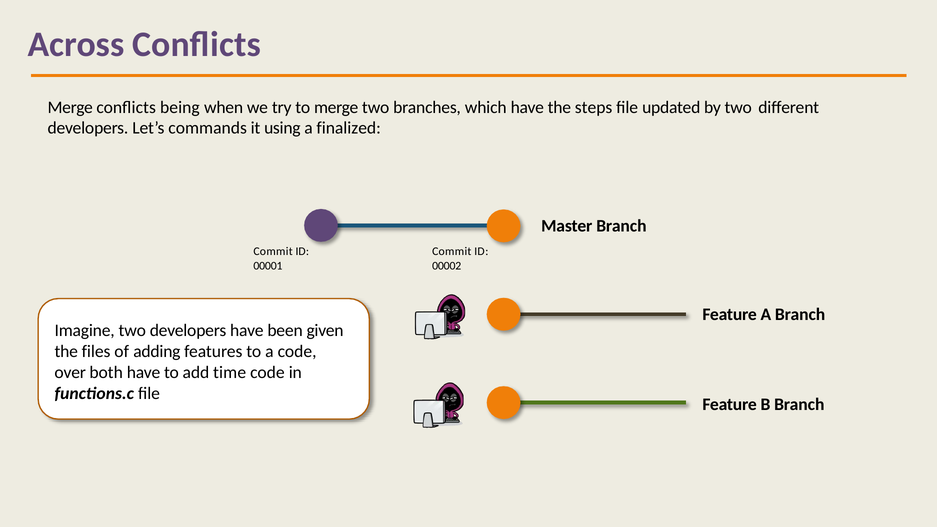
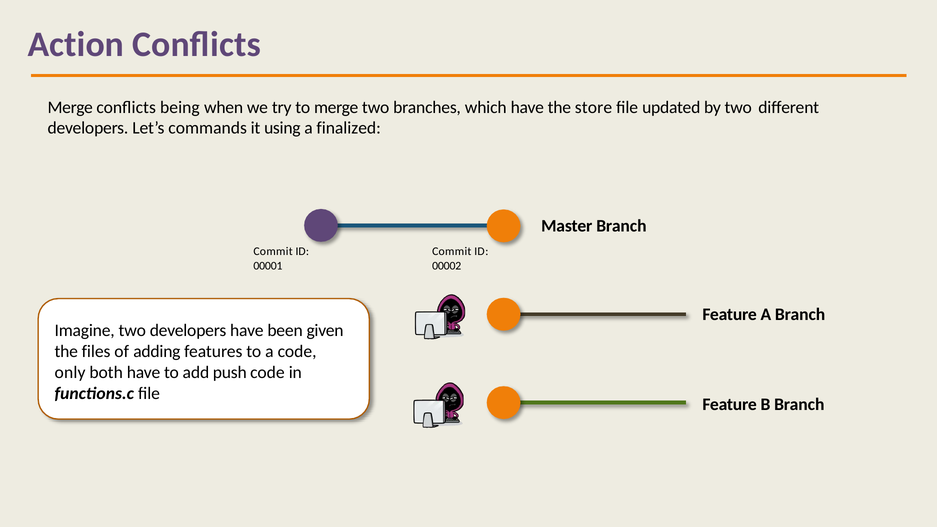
Across: Across -> Action (76, 44)
steps: steps -> store (594, 107)
over: over -> only (70, 372)
time: time -> push (230, 372)
